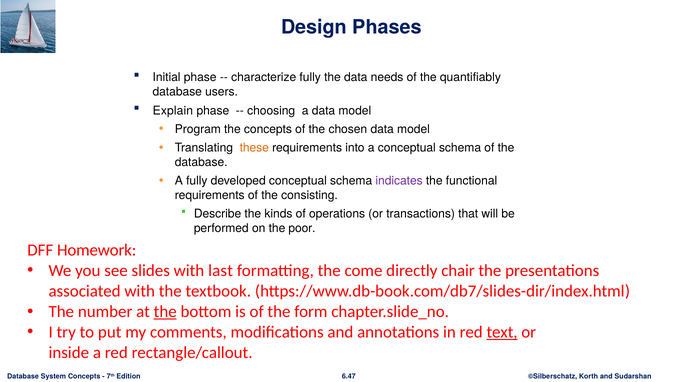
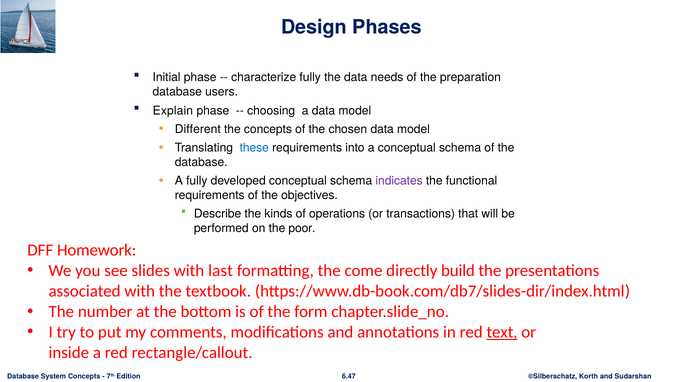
quantifiably: quantifiably -> preparation (470, 77)
Program: Program -> Different (198, 129)
these colour: orange -> blue (254, 148)
consisting: consisting -> objectives (309, 195)
chair: chair -> build (458, 270)
the underline: present -> none (165, 311)
